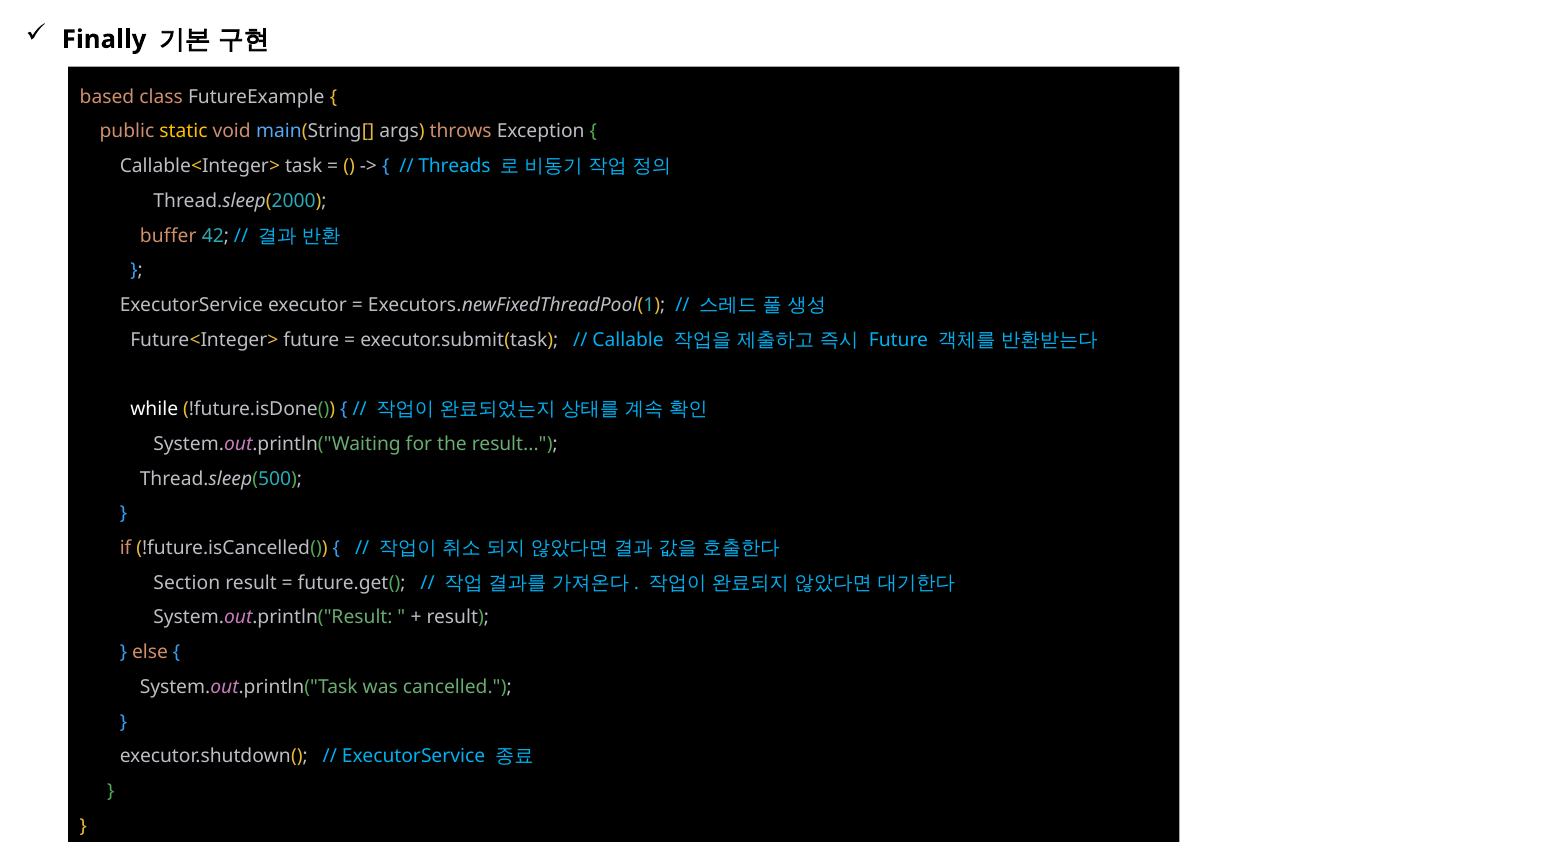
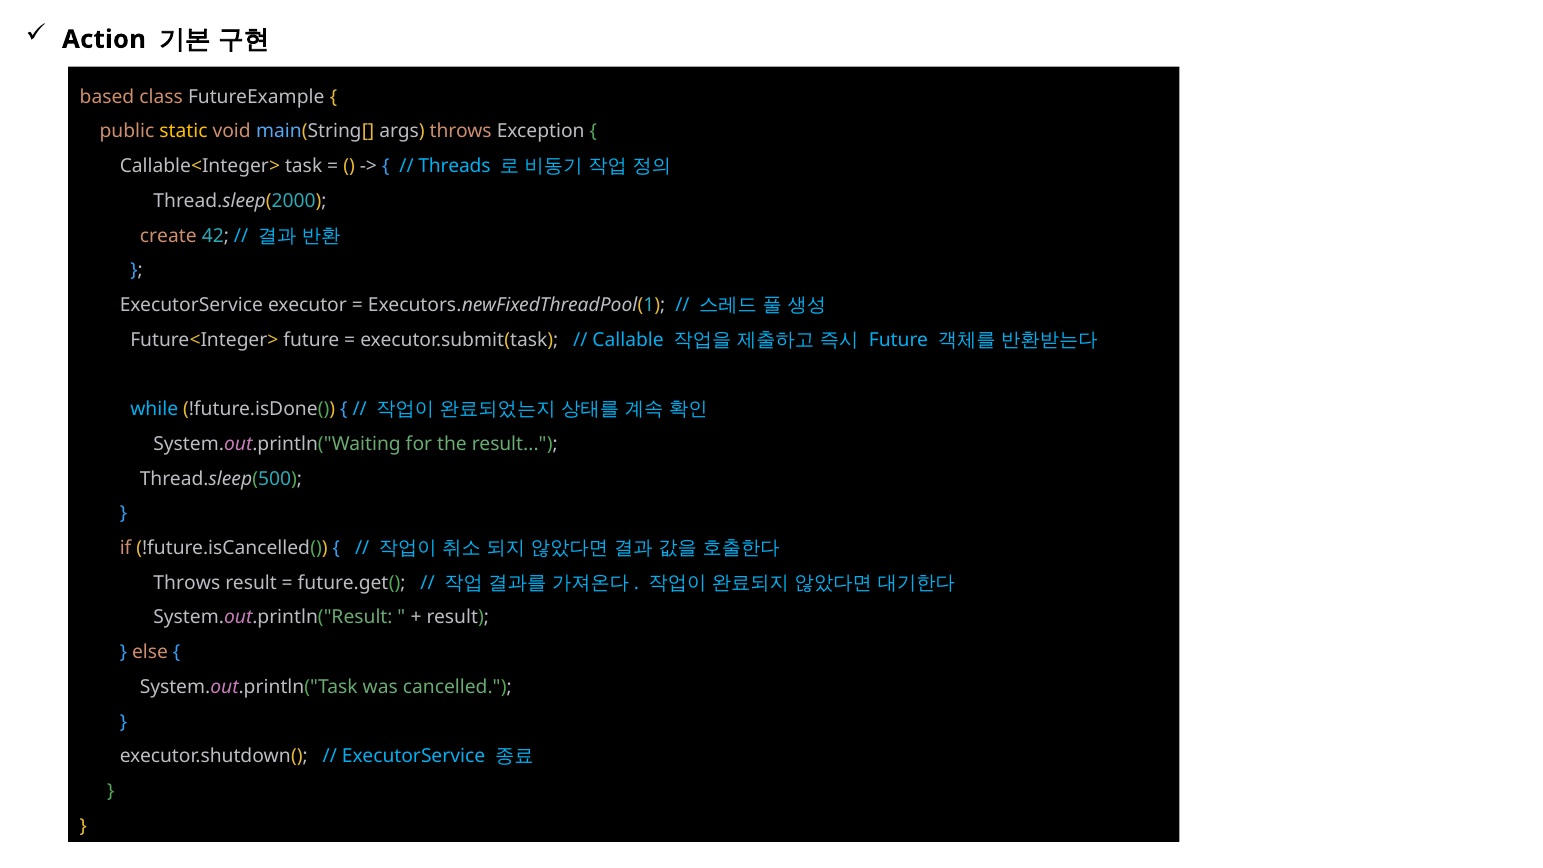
Finally: Finally -> Action (104, 39)
buffer: buffer -> create (168, 236)
while colour: white -> light blue (154, 409)
Section: Section -> Throws (187, 583)
